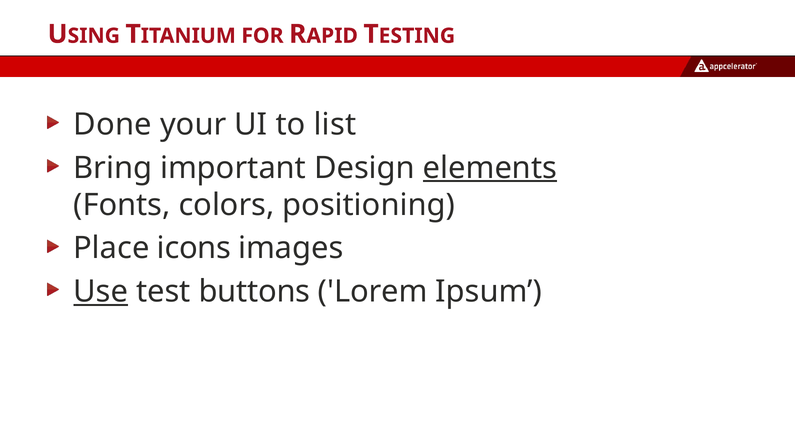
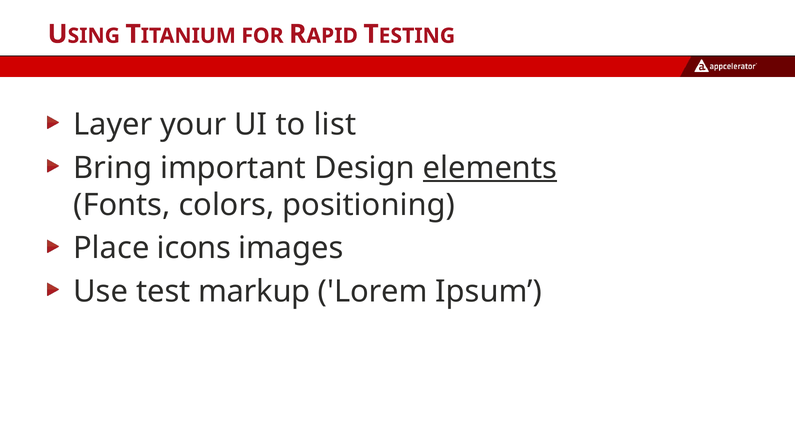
Done: Done -> Layer (113, 125)
Use underline: present -> none (101, 292)
buttons: buttons -> markup (254, 292)
